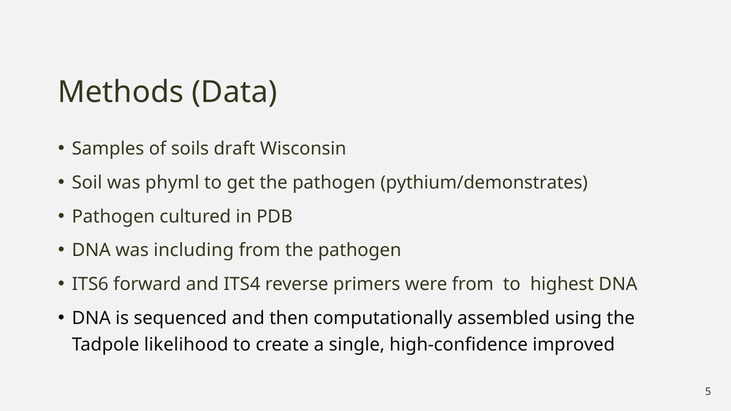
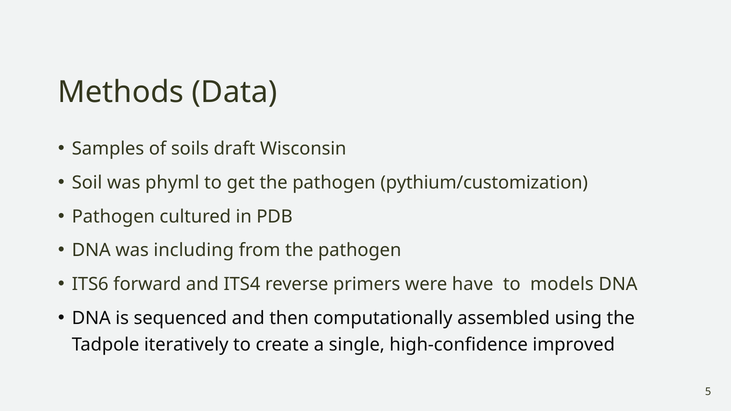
pythium/demonstrates: pythium/demonstrates -> pythium/customization (484, 183)
were from: from -> have (473, 284)
highest: highest -> models (562, 284)
likelihood: likelihood -> iteratively (186, 345)
